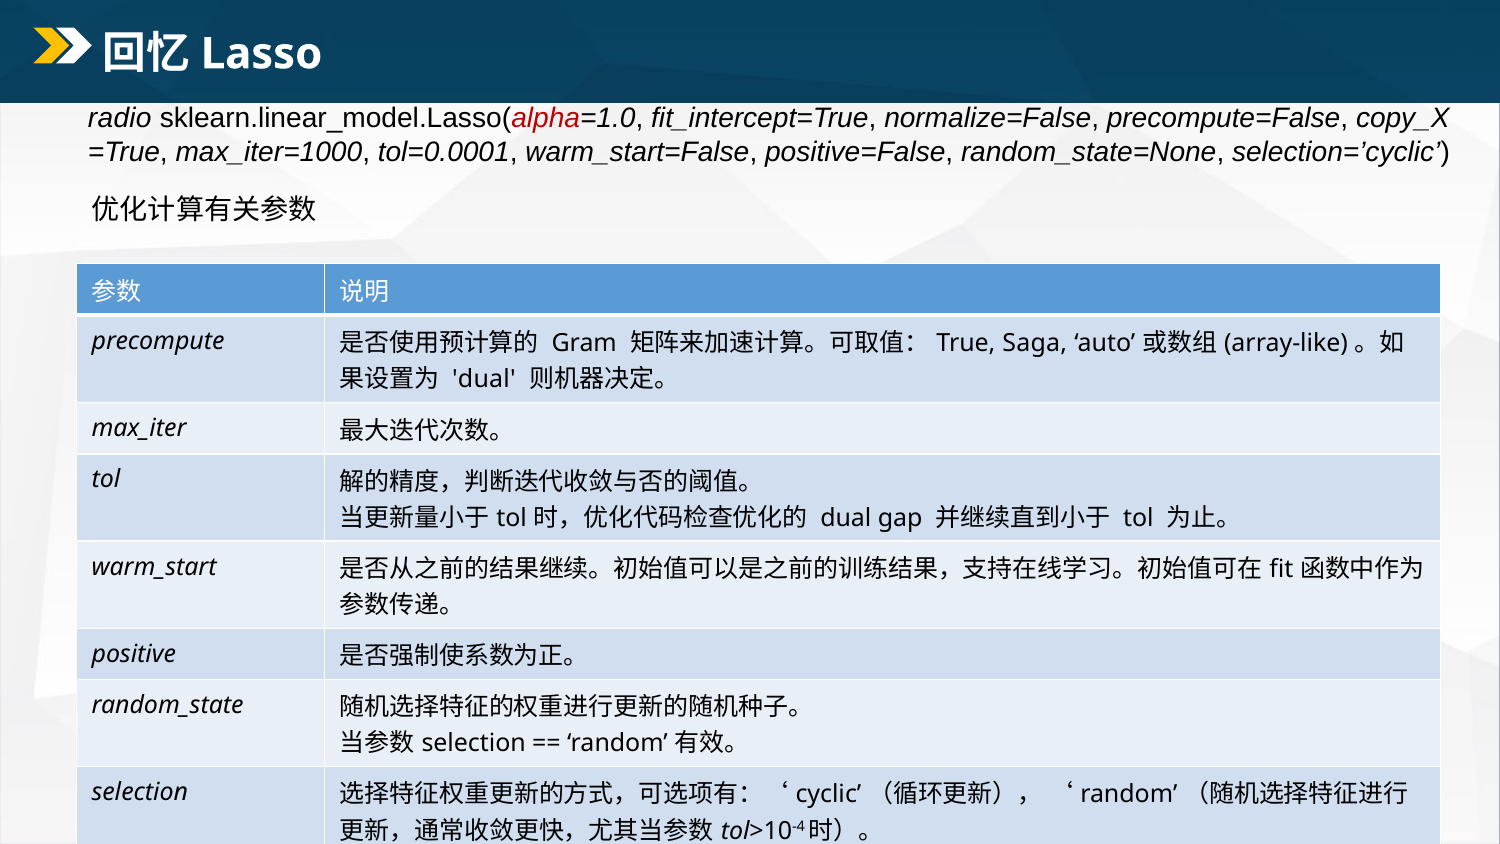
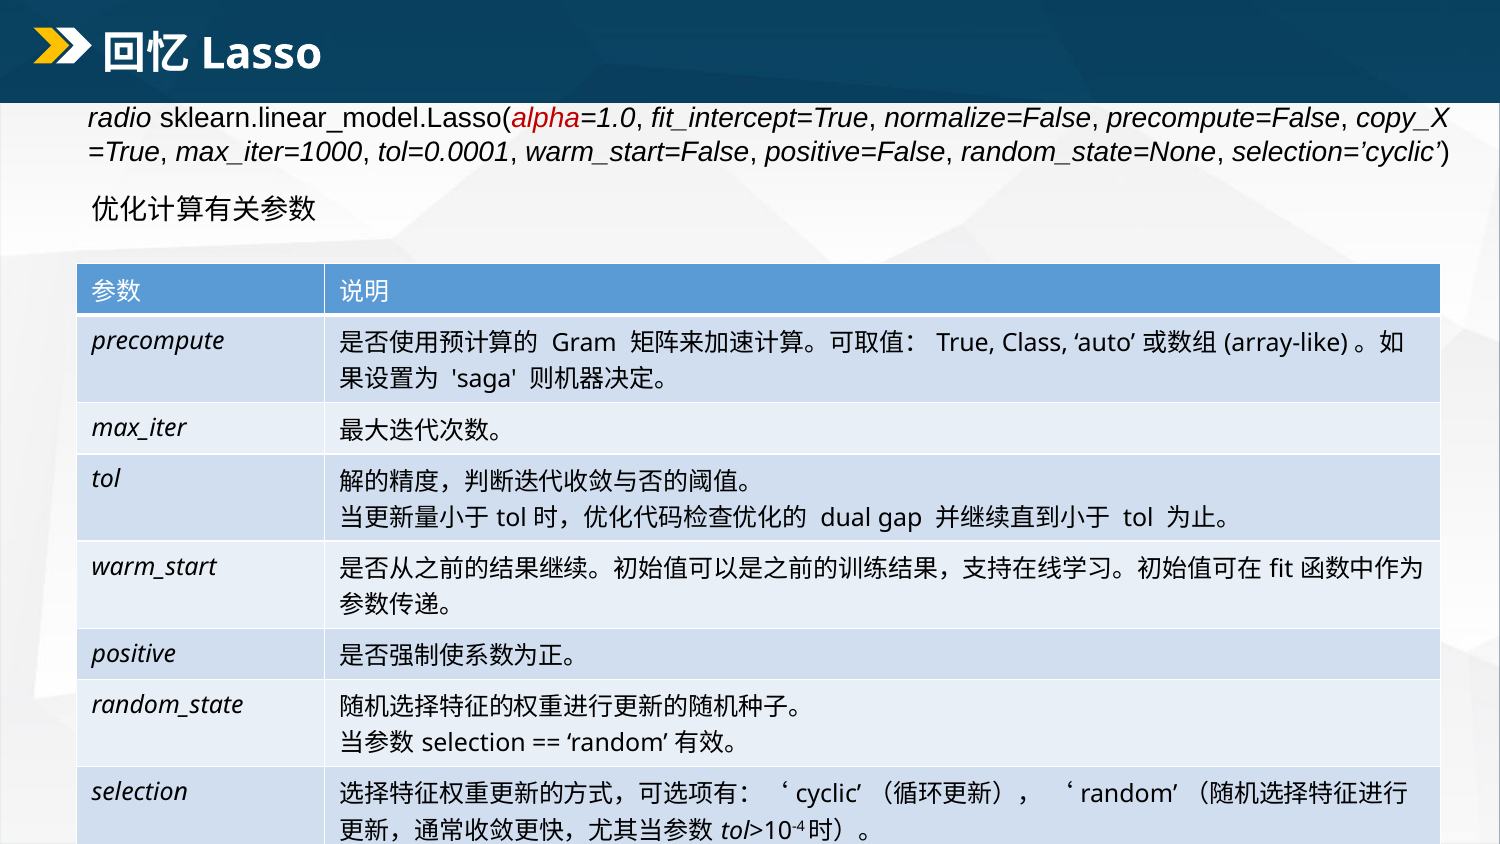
Saga: Saga -> Class (1035, 343)
dual: dual -> saga (484, 380)
